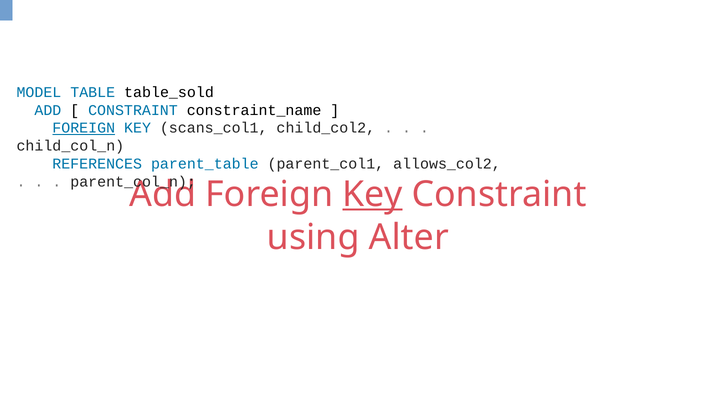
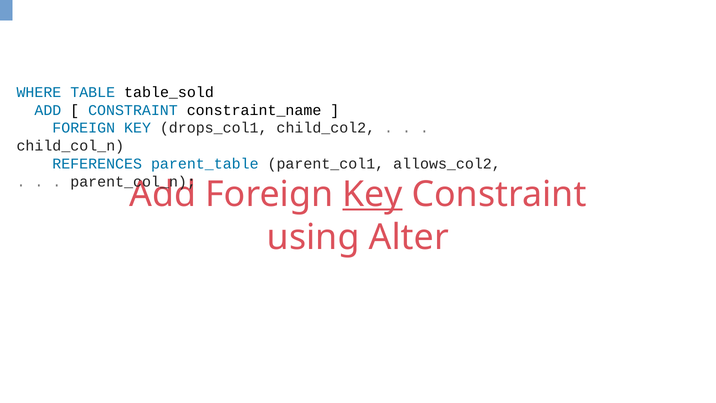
MODEL: MODEL -> WHERE (39, 92)
FOREIGN underline: present -> none (84, 128)
scans_col1: scans_col1 -> drops_col1 (214, 128)
